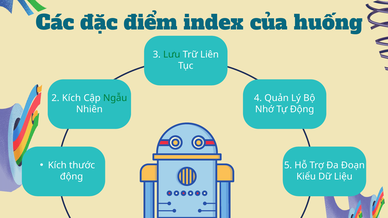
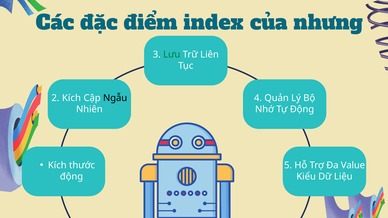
huống: huống -> nhưng (328, 23)
Ngẫu colour: green -> black (115, 98)
Đoạn: Đoạn -> Value (353, 166)
